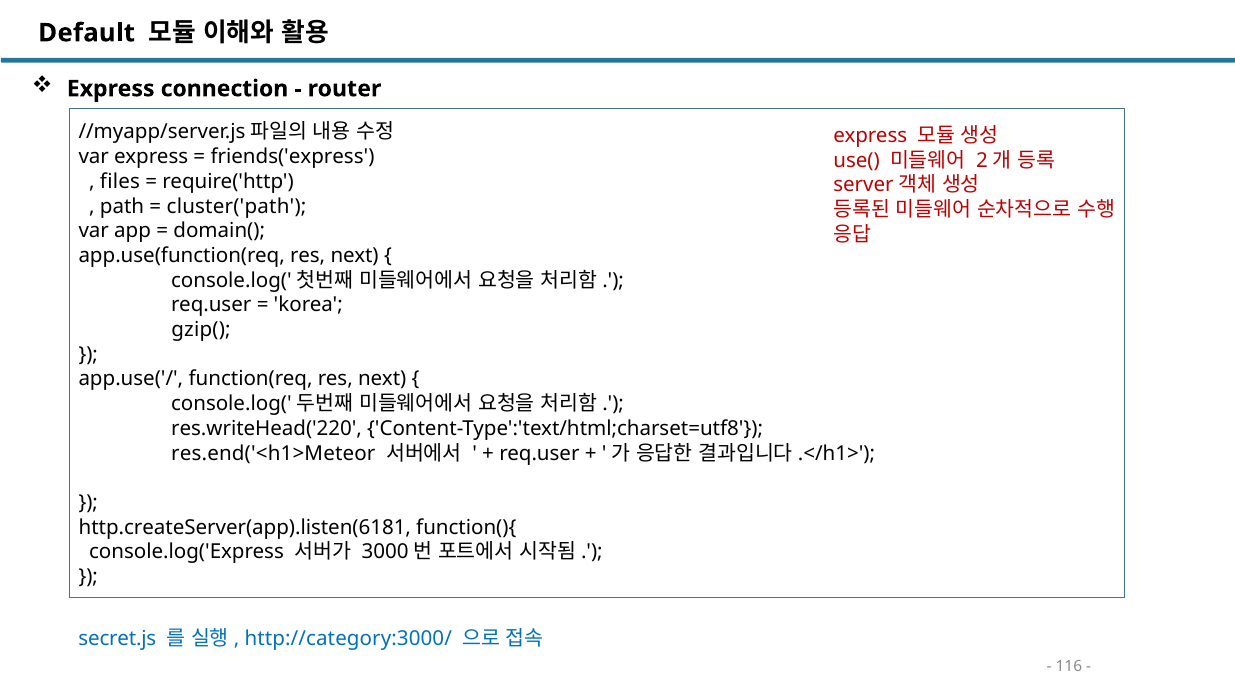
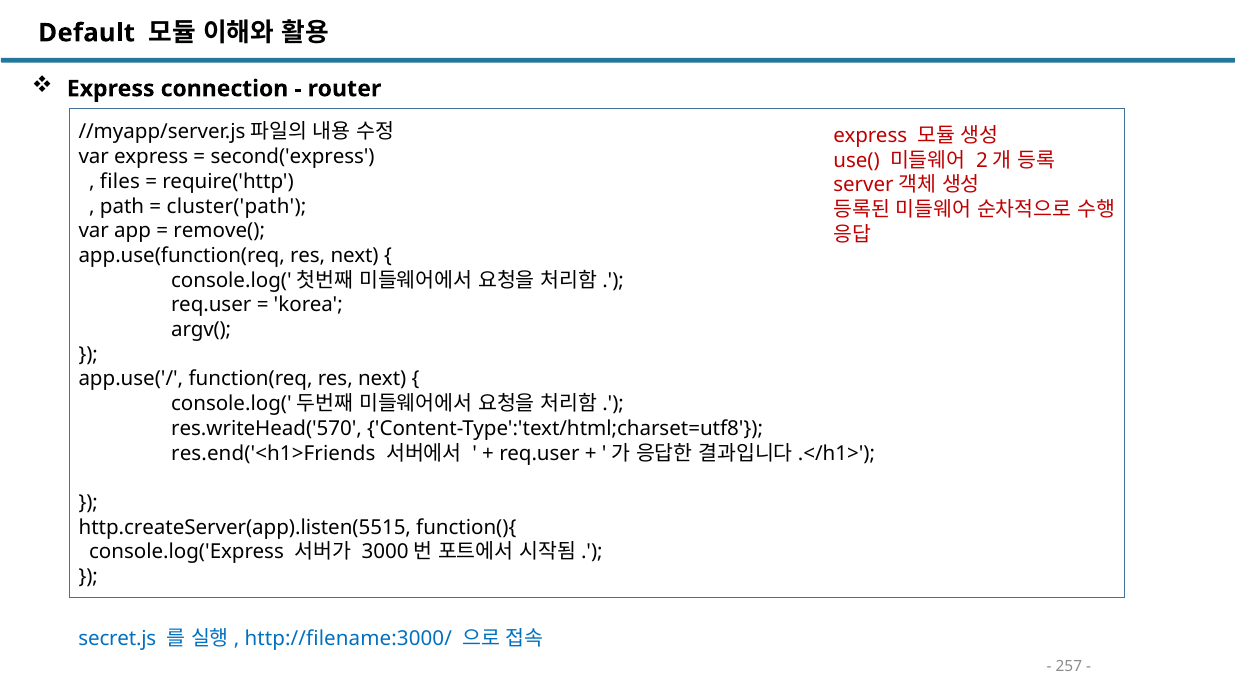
friends('express: friends('express -> second('express (293, 157)
domain(: domain( -> remove( (219, 231)
gzip(: gzip( -> argv( (201, 330)
res.writeHead('220: res.writeHead('220 -> res.writeHead('570 (267, 428)
res.end('<h1>Meteor: res.end('<h1>Meteor -> res.end('<h1>Friends (273, 453)
http.createServer(app).listen(6181: http.createServer(app).listen(6181 -> http.createServer(app).listen(5515 (245, 527)
http://category:3000/: http://category:3000/ -> http://filename:3000/ (348, 638)
116: 116 -> 257 (1069, 666)
